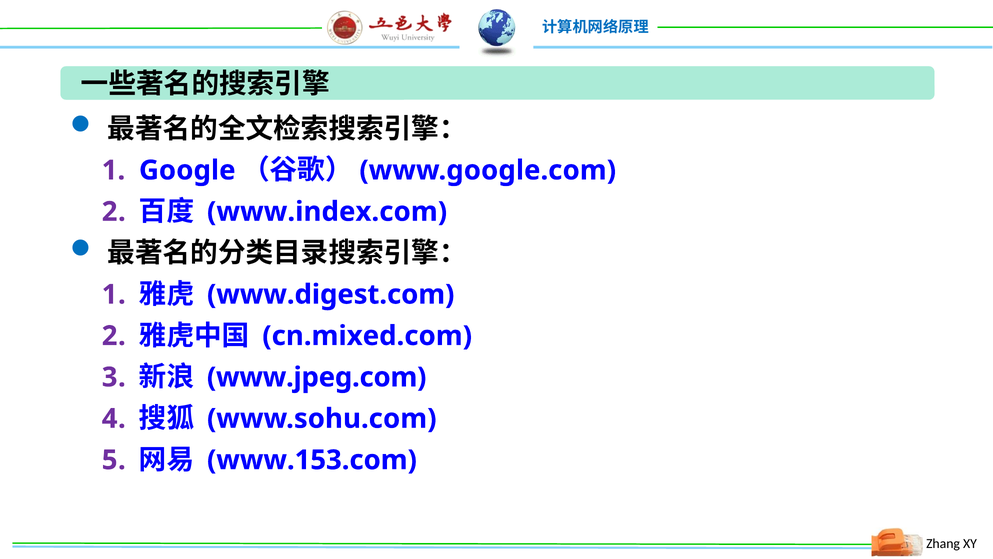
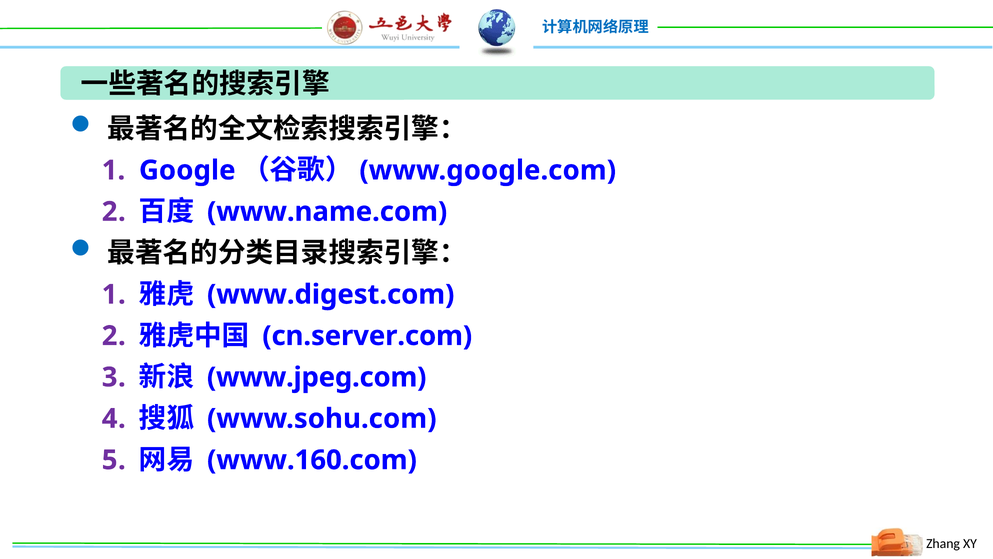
www.index.com: www.index.com -> www.name.com (327, 212)
cn.mixed.com: cn.mixed.com -> cn.server.com (367, 336)
www.153.com: www.153.com -> www.160.com (312, 460)
